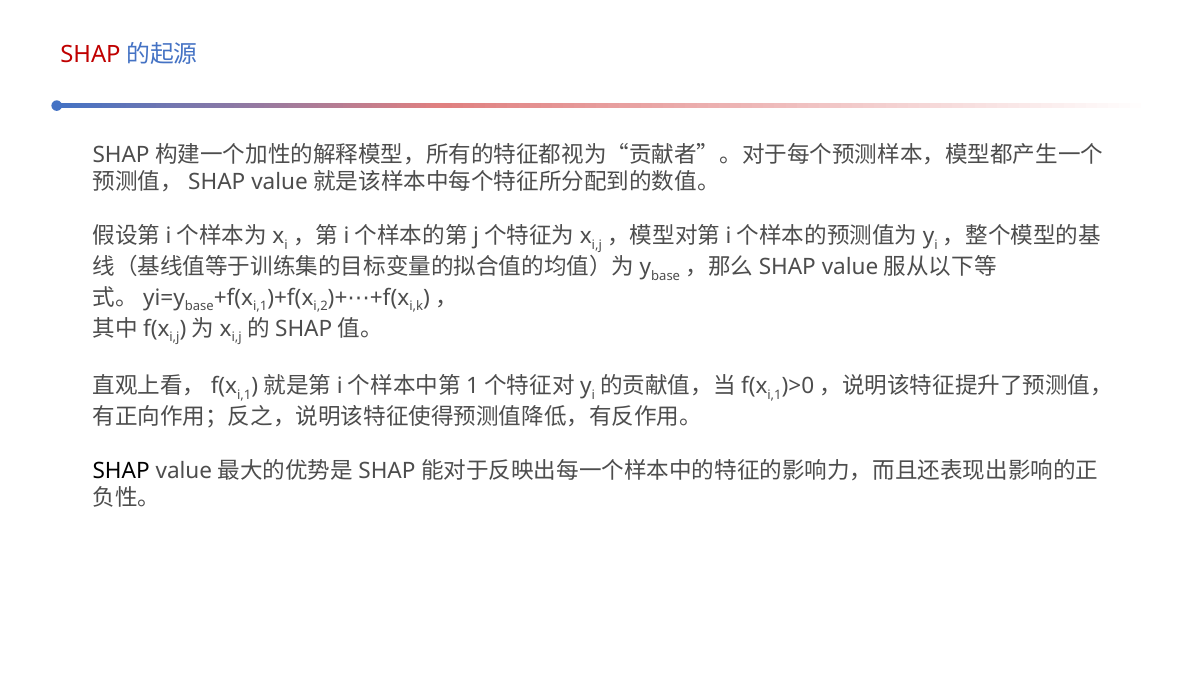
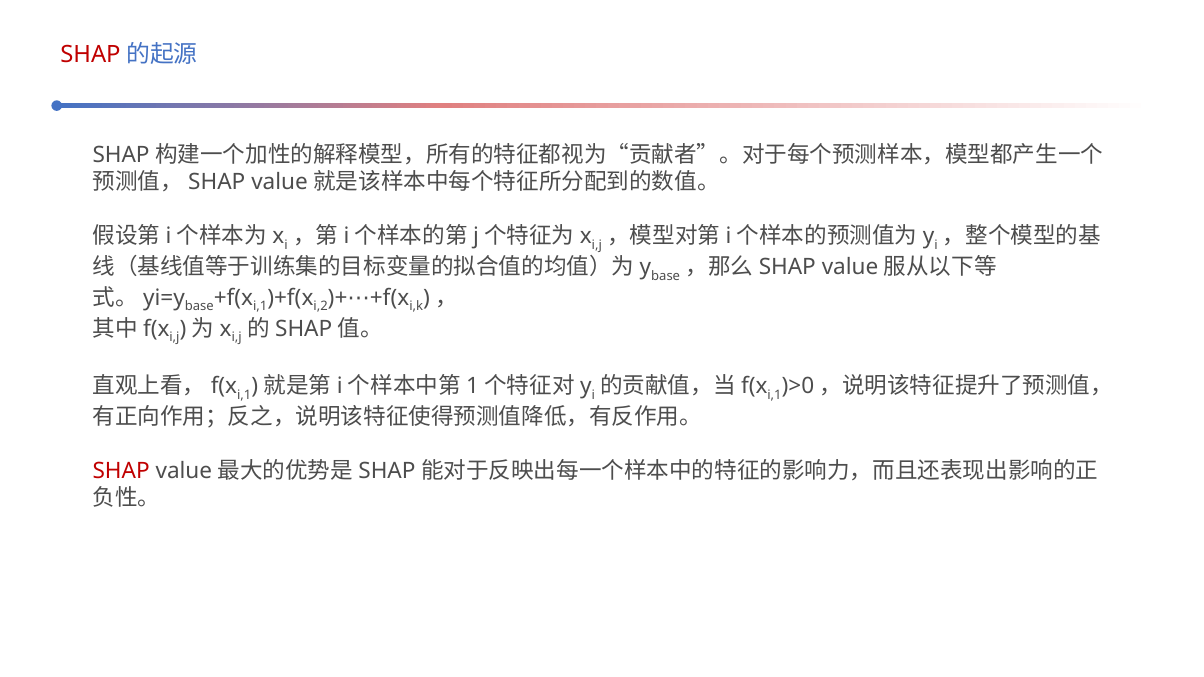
SHAP colour: black -> red (121, 472)
